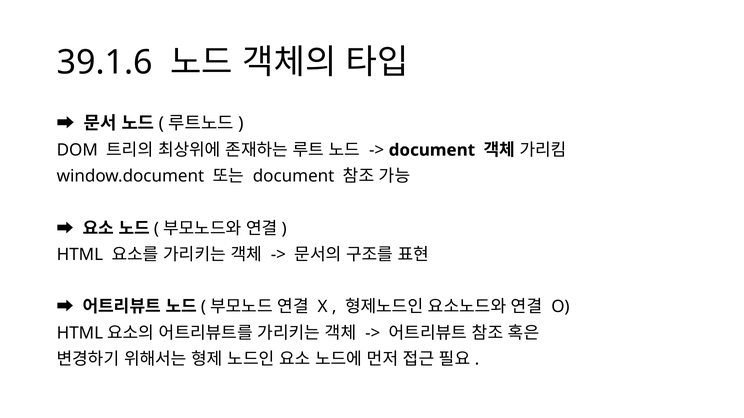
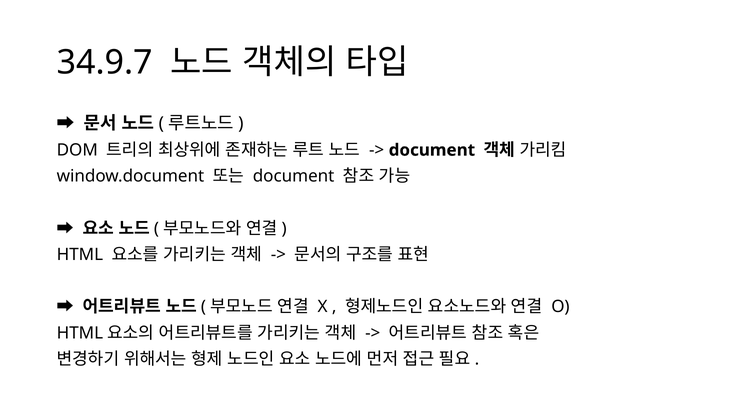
39.1.6: 39.1.6 -> 34.9.7 (105, 62)
